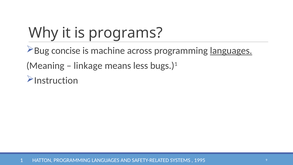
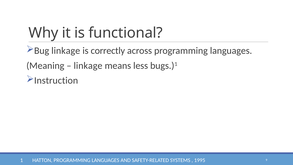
programs: programs -> functional (126, 33)
Bug concise: concise -> linkage (66, 51)
machine: machine -> correctly (108, 51)
languages underline: present -> none (231, 51)
